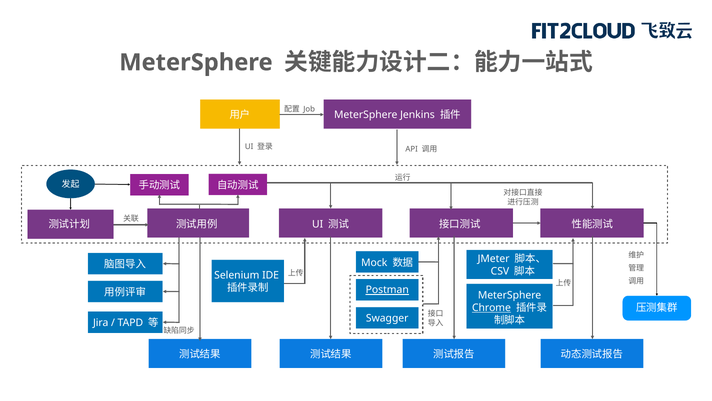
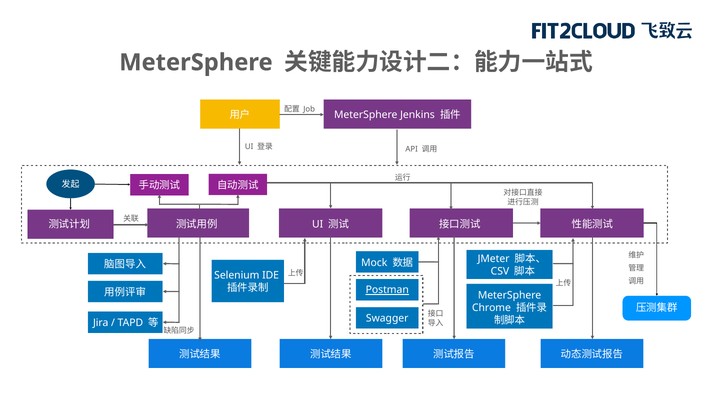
Chrome underline: present -> none (491, 307)
